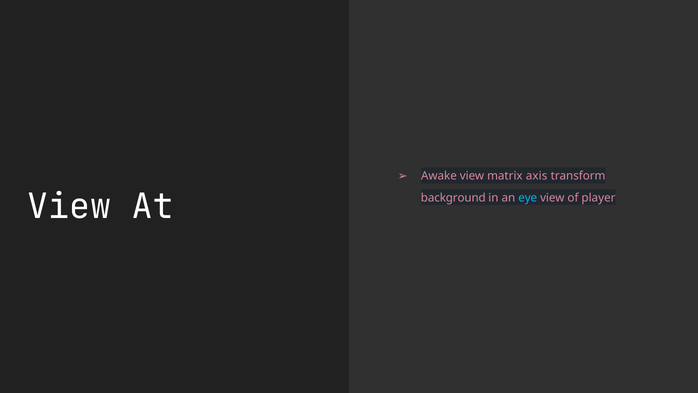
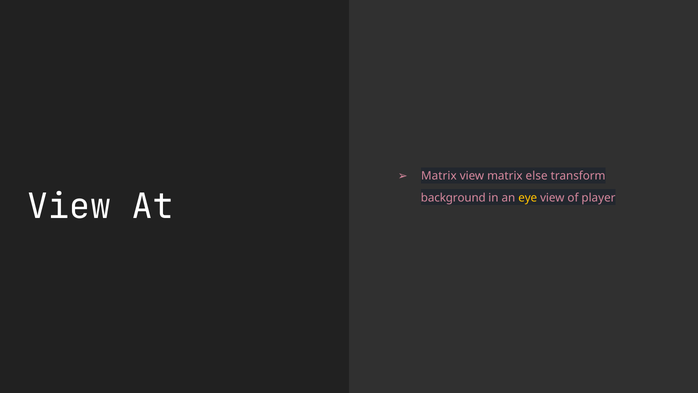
Awake: Awake -> Matrix (439, 176)
axis: axis -> else (537, 176)
eye colour: light blue -> yellow (528, 198)
